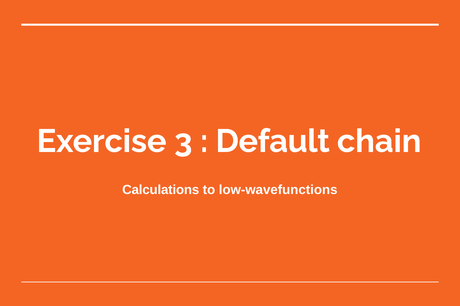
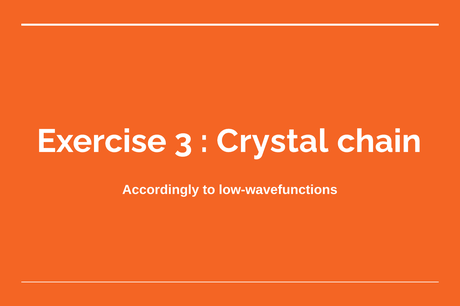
Default: Default -> Crystal (272, 142)
Calculations: Calculations -> Accordingly (161, 190)
